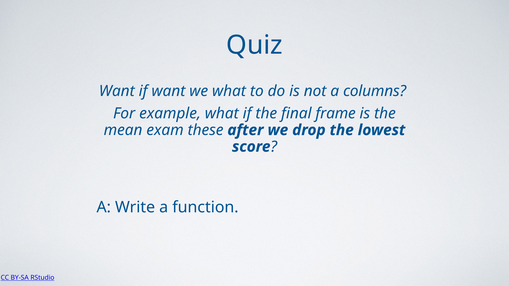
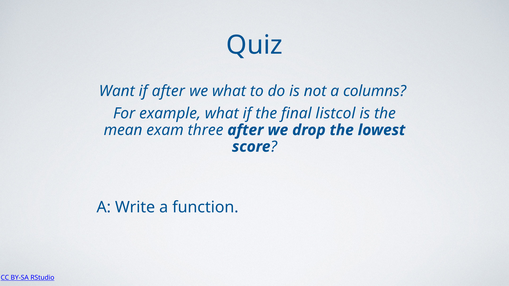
if want: want -> after (168, 91)
frame: frame -> listcol (335, 114)
these: these -> three (205, 130)
